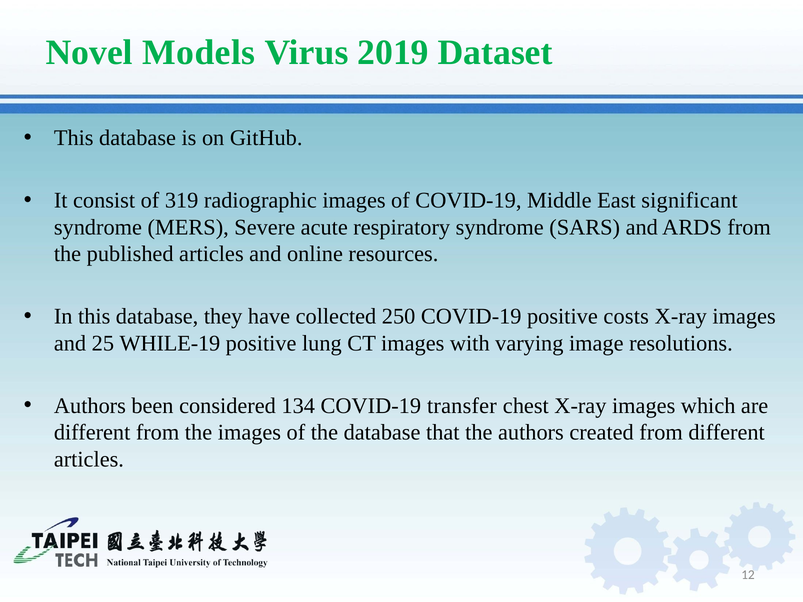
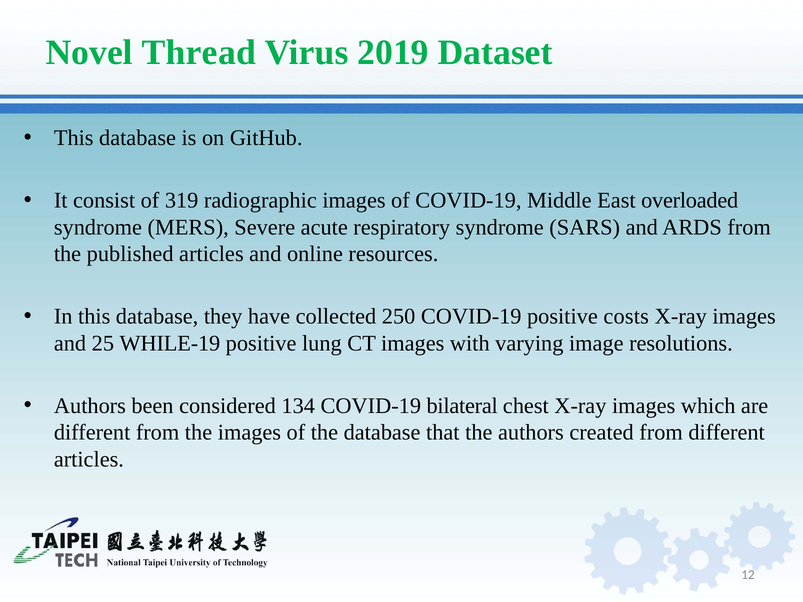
Models: Models -> Thread (199, 53)
significant: significant -> overloaded (690, 201)
transfer: transfer -> bilateral (462, 406)
